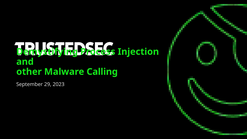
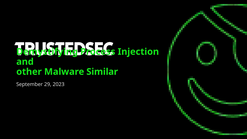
Calling: Calling -> Similar (102, 72)
